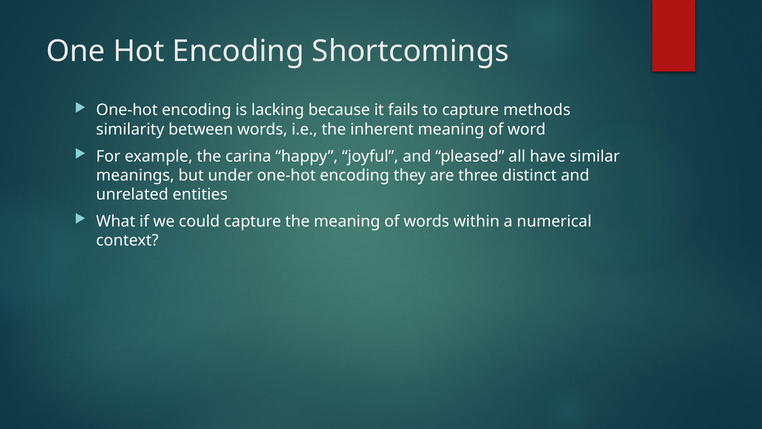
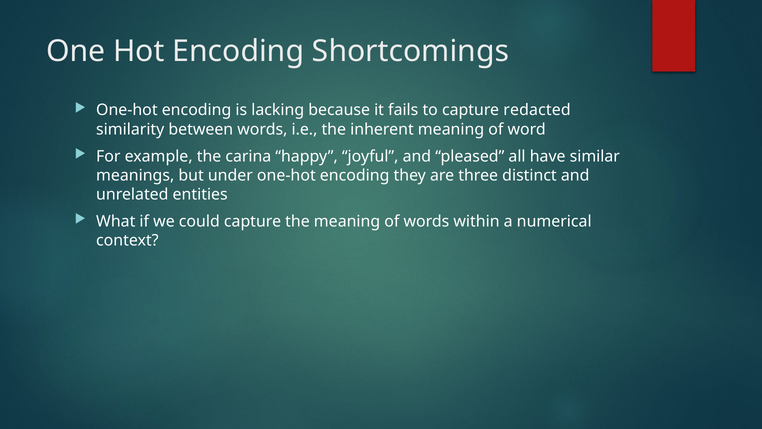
methods: methods -> redacted (537, 110)
